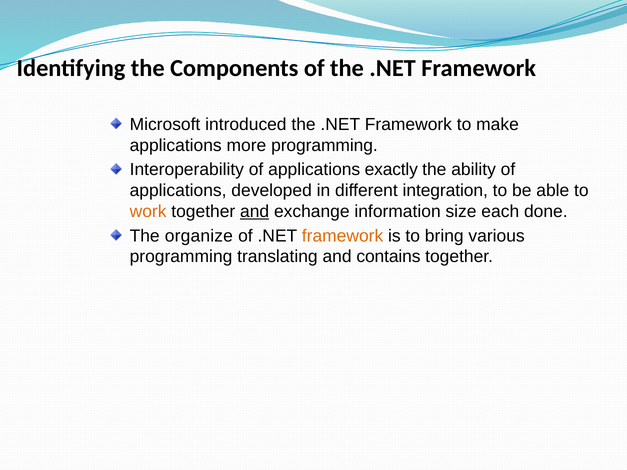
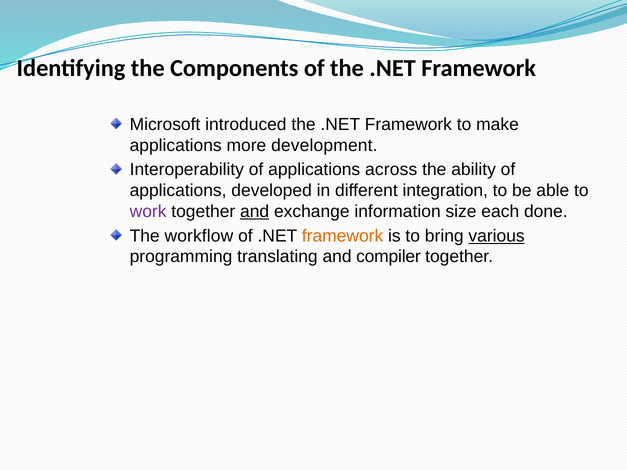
more programming: programming -> development (324, 145)
exactly: exactly -> across (391, 170)
work colour: orange -> purple (148, 212)
organize: organize -> workflow (199, 236)
various underline: none -> present (497, 236)
contains: contains -> compiler (388, 257)
